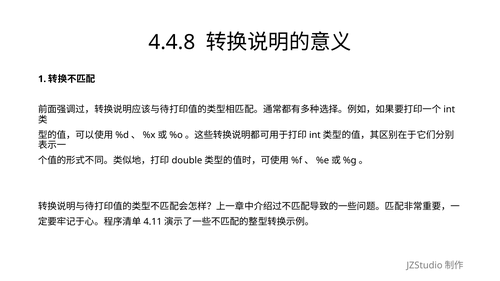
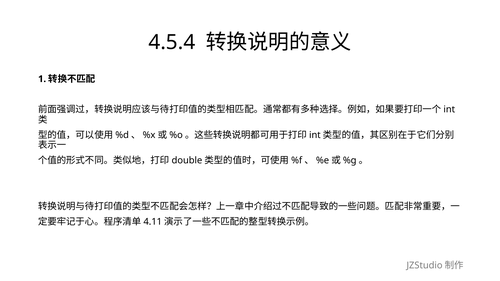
4.4.8: 4.4.8 -> 4.5.4 (172, 42)
